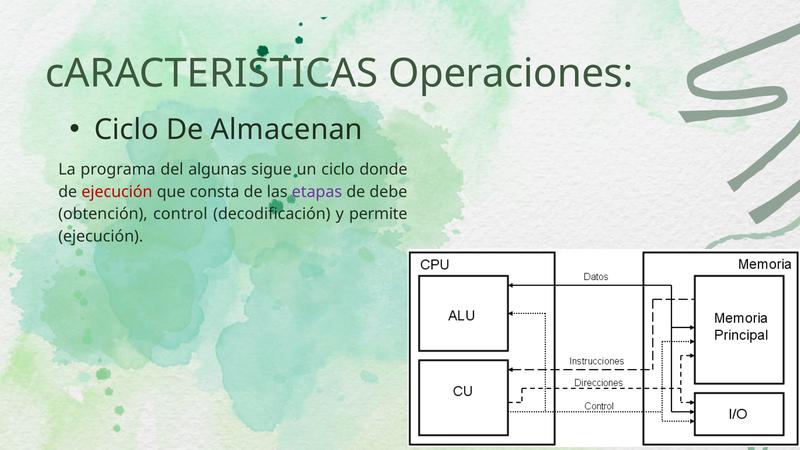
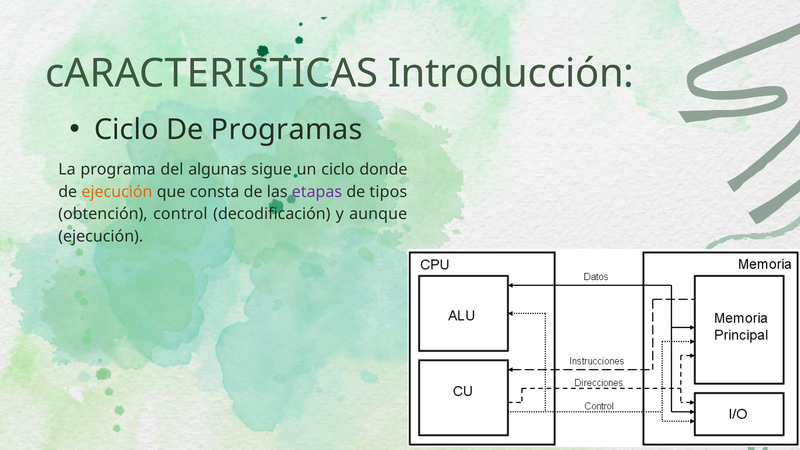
Operaciones: Operaciones -> Introducción (511, 74)
Almacenan: Almacenan -> Programas (287, 130)
ejecución colour: red -> orange (117, 192)
debe: debe -> tipos (388, 192)
permite: permite -> aunque (378, 214)
